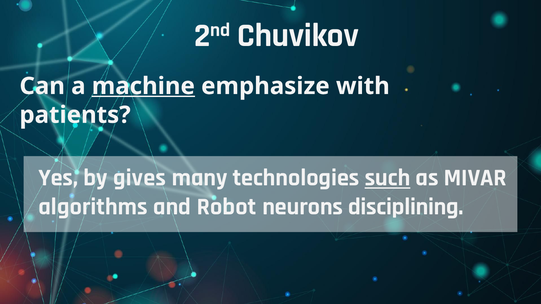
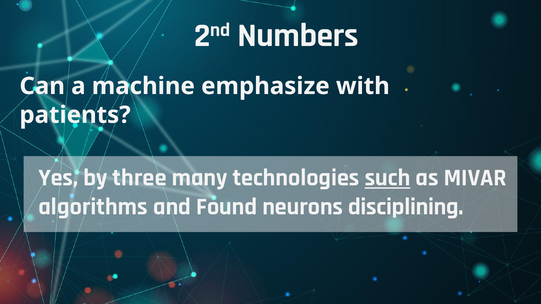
Chuvikov: Chuvikov -> Numbers (298, 35)
machine underline: present -> none (143, 86)
gives: gives -> three (140, 178)
Robot: Robot -> Found (227, 207)
